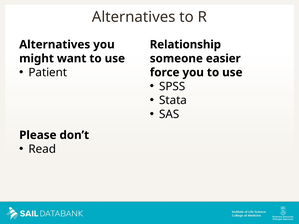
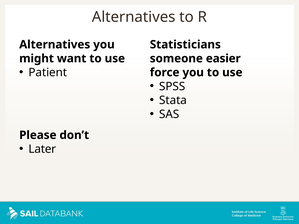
Relationship: Relationship -> Statisticians (185, 45)
Read: Read -> Later (42, 149)
